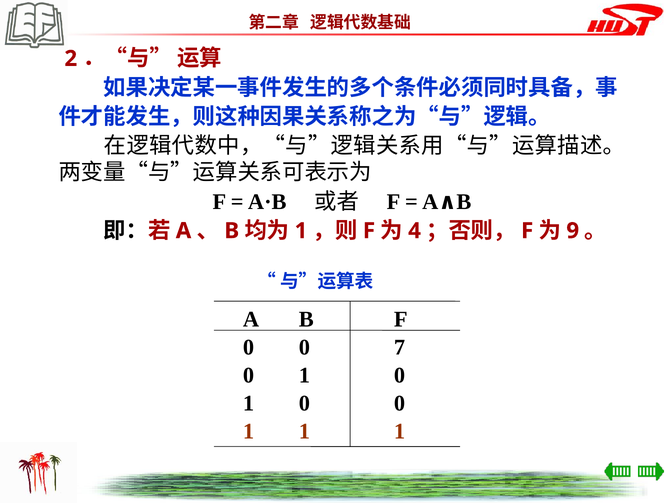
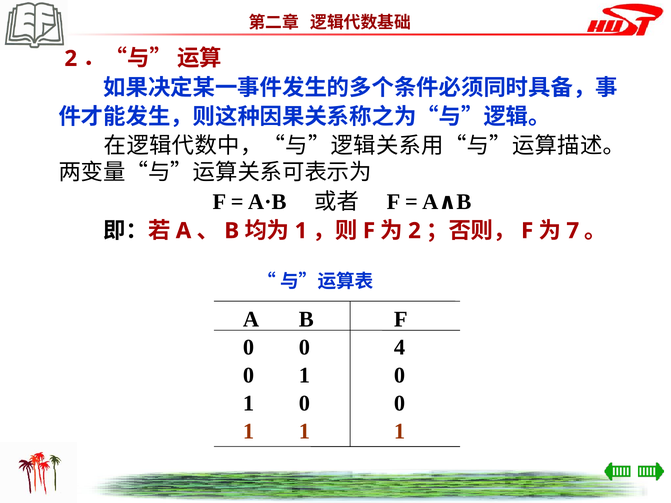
4: 4 -> 2 (415, 231)
9: 9 -> 7 (573, 231)
7: 7 -> 4 (400, 348)
